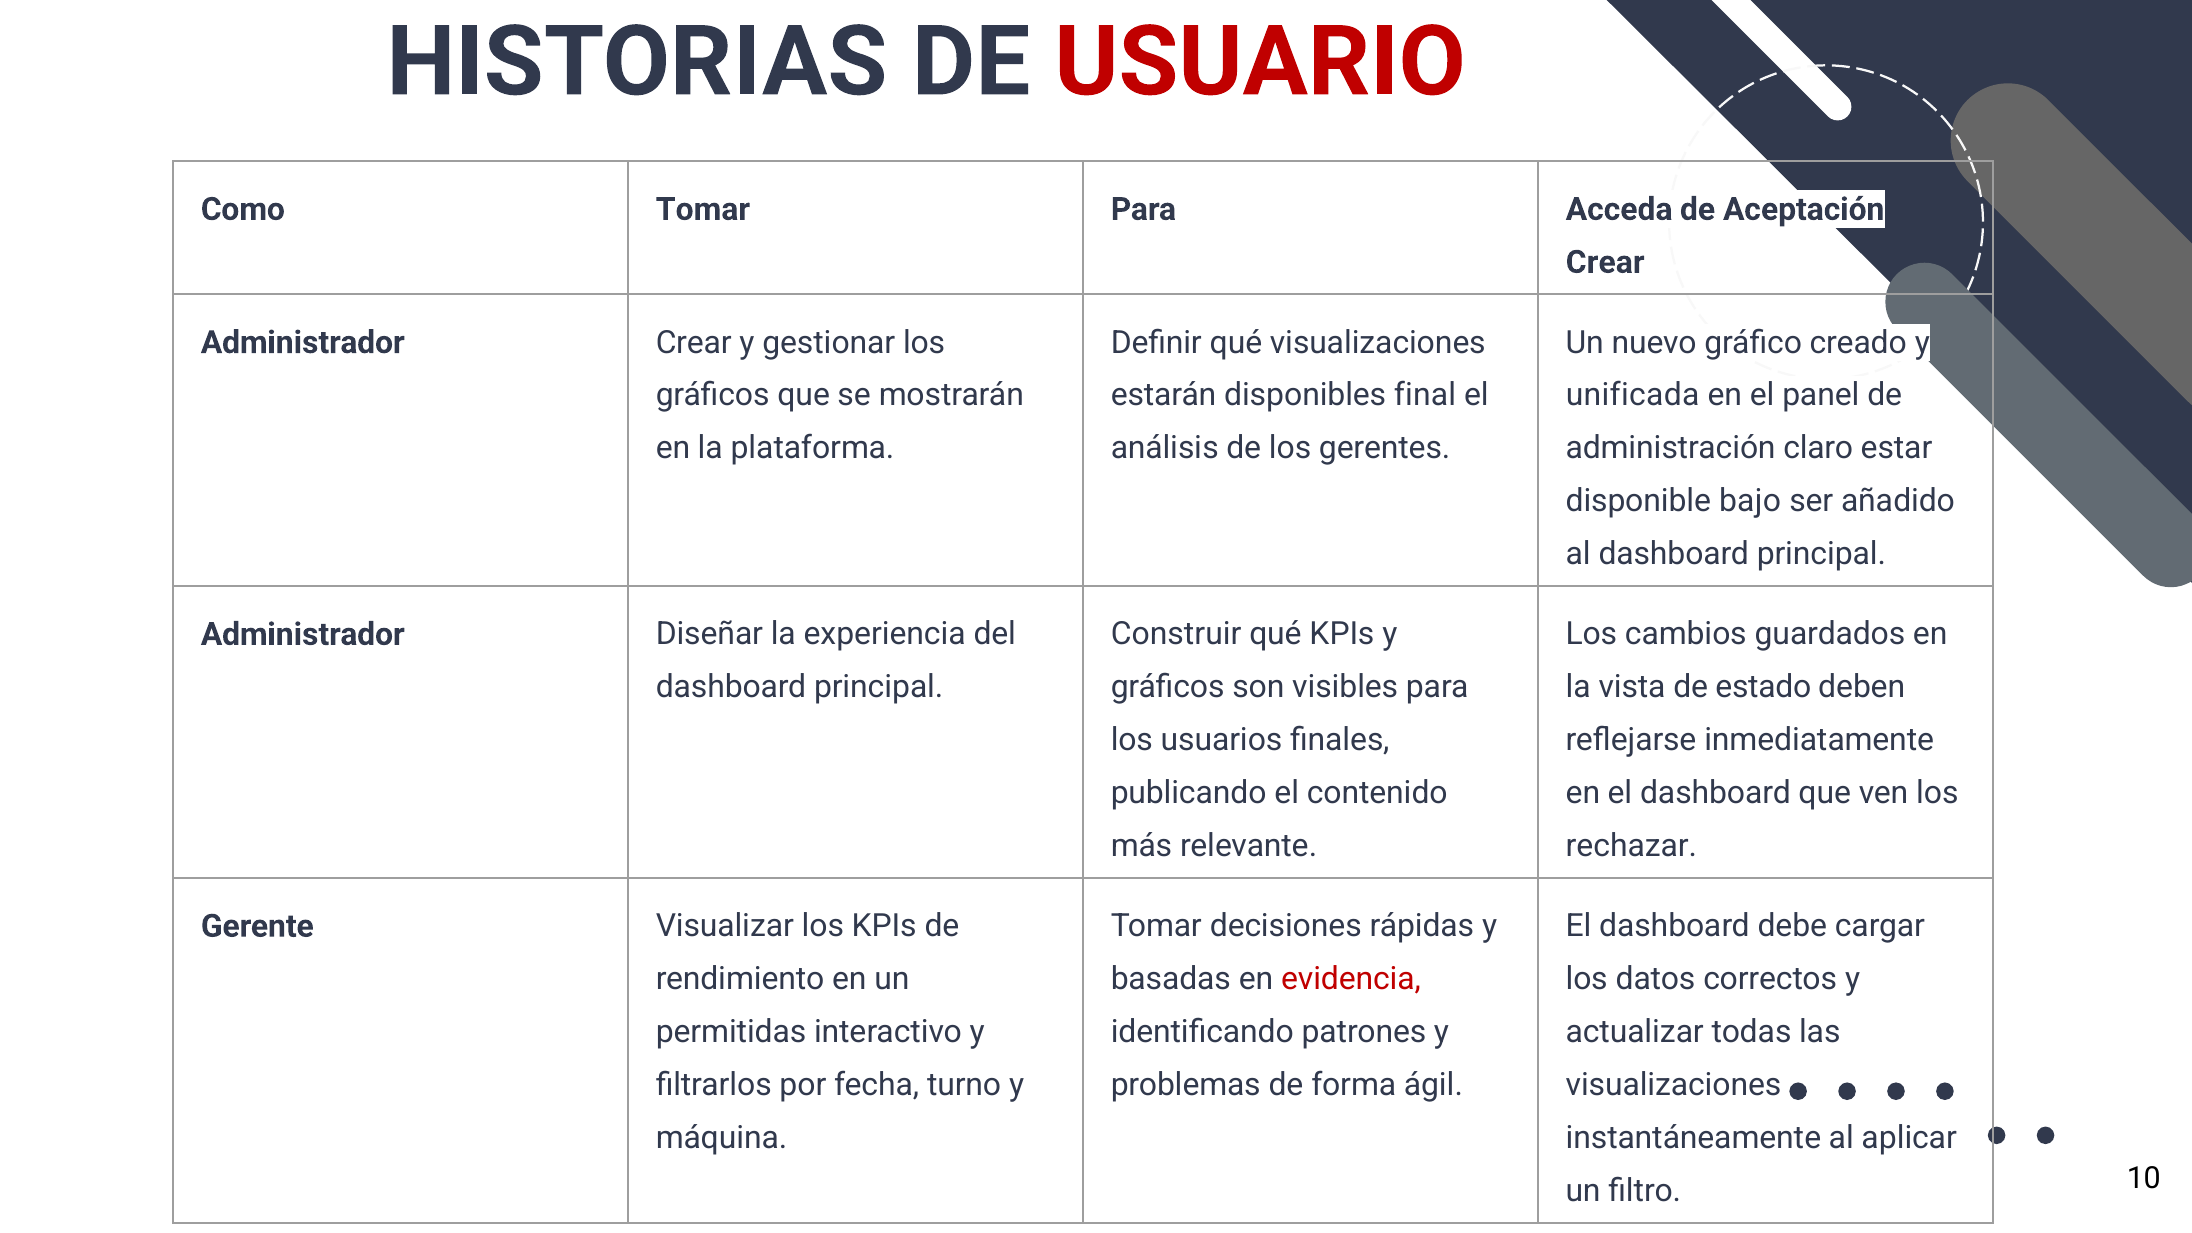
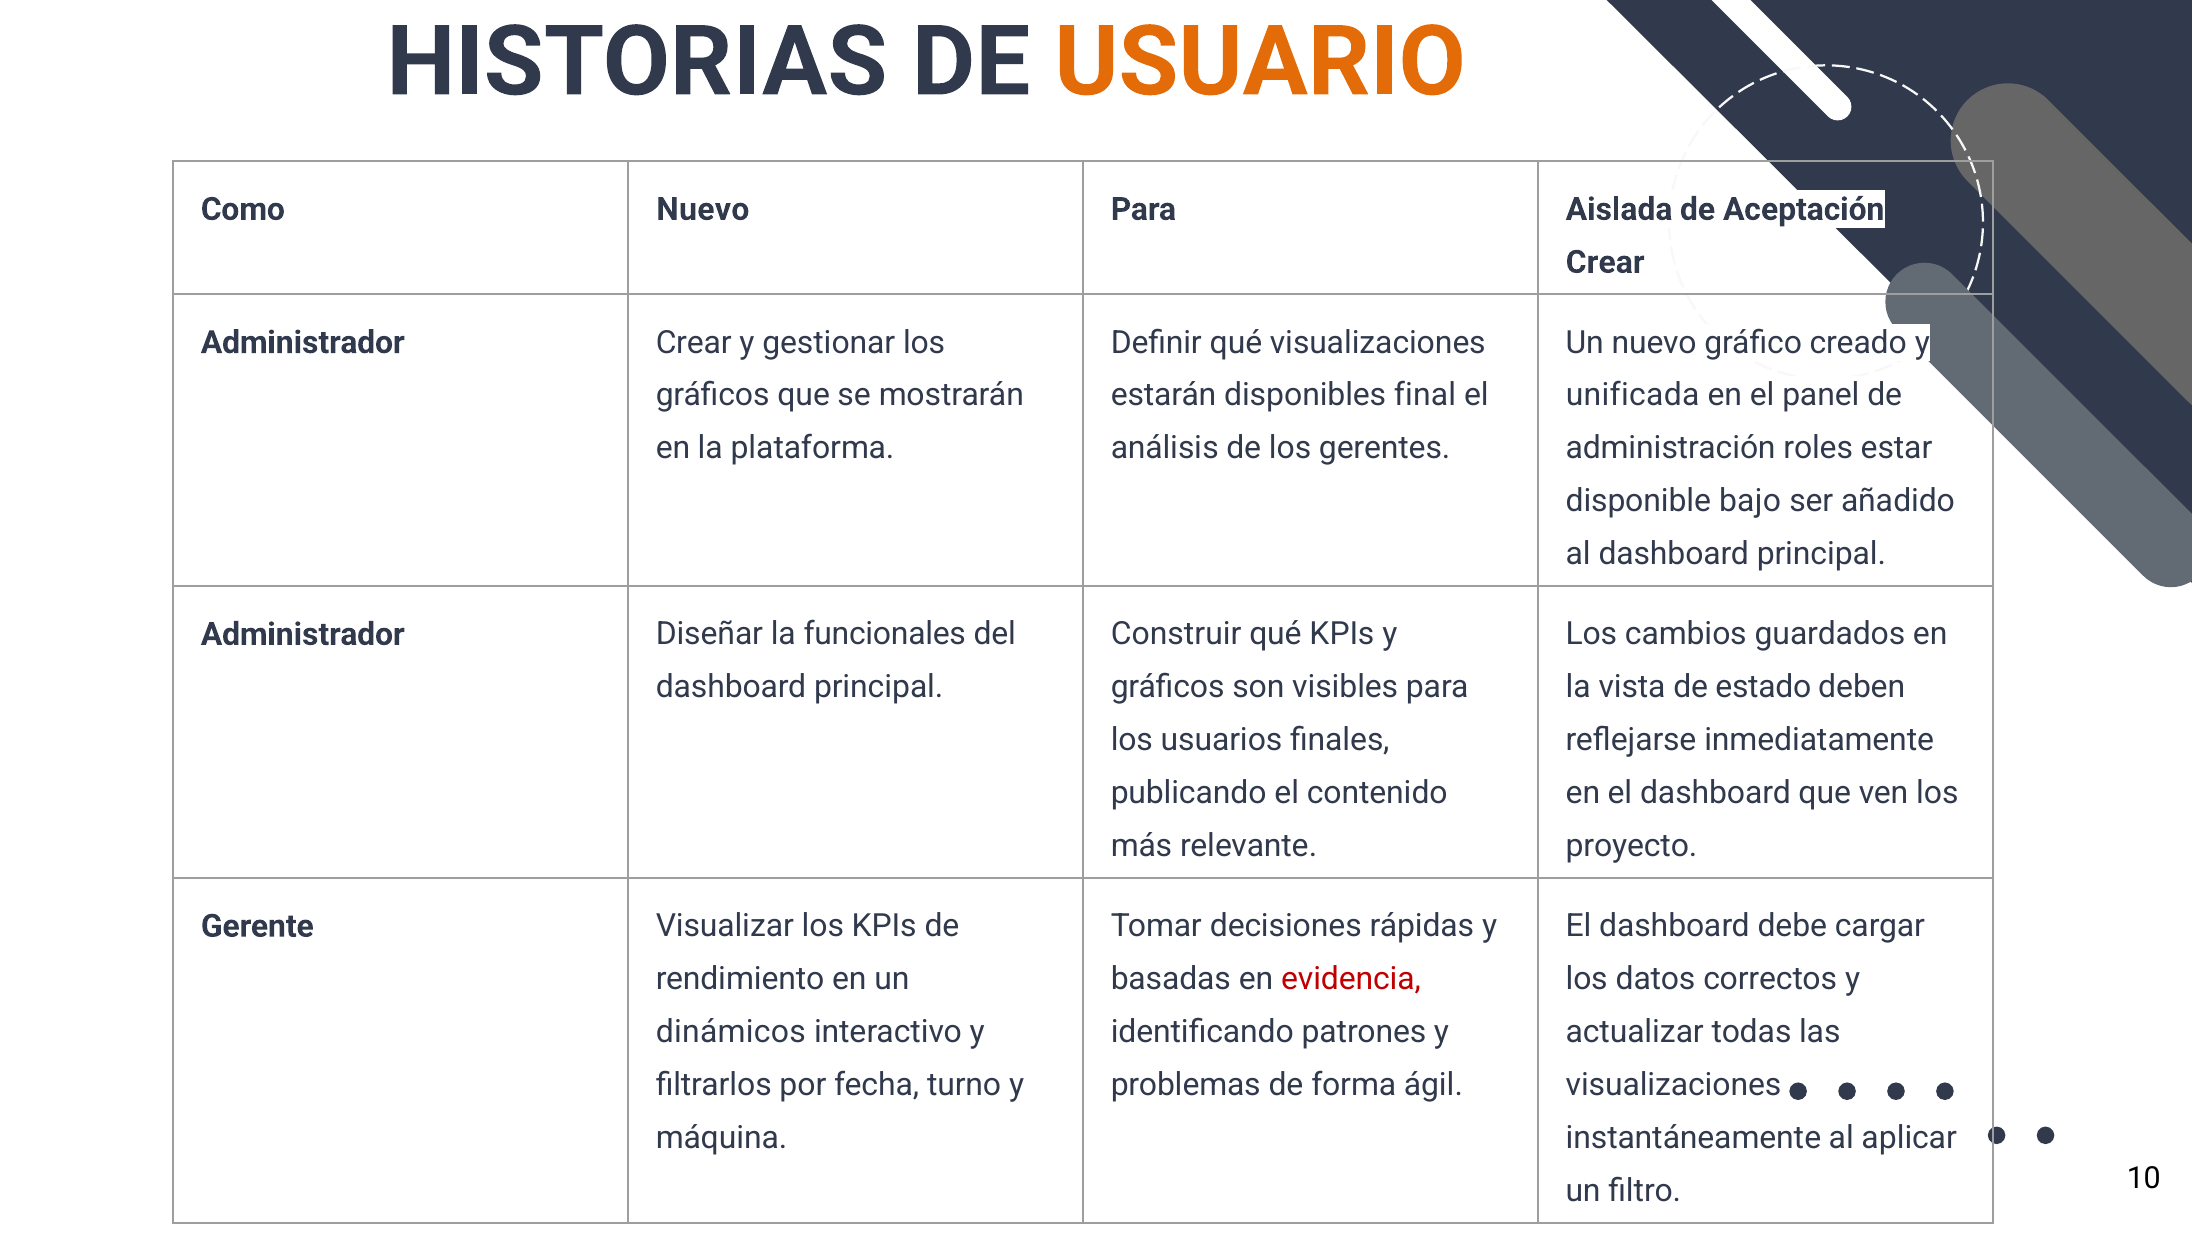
USUARIO colour: red -> orange (1260, 62)
Como Tomar: Tomar -> Nuevo (703, 209)
Acceda: Acceda -> Aislada (1619, 209)
claro: claro -> roles (1818, 448)
experiencia: experiencia -> funcionales (885, 634)
rechazar: rechazar -> proyecto (1631, 846)
permitidas: permitidas -> dinámicos (731, 1032)
